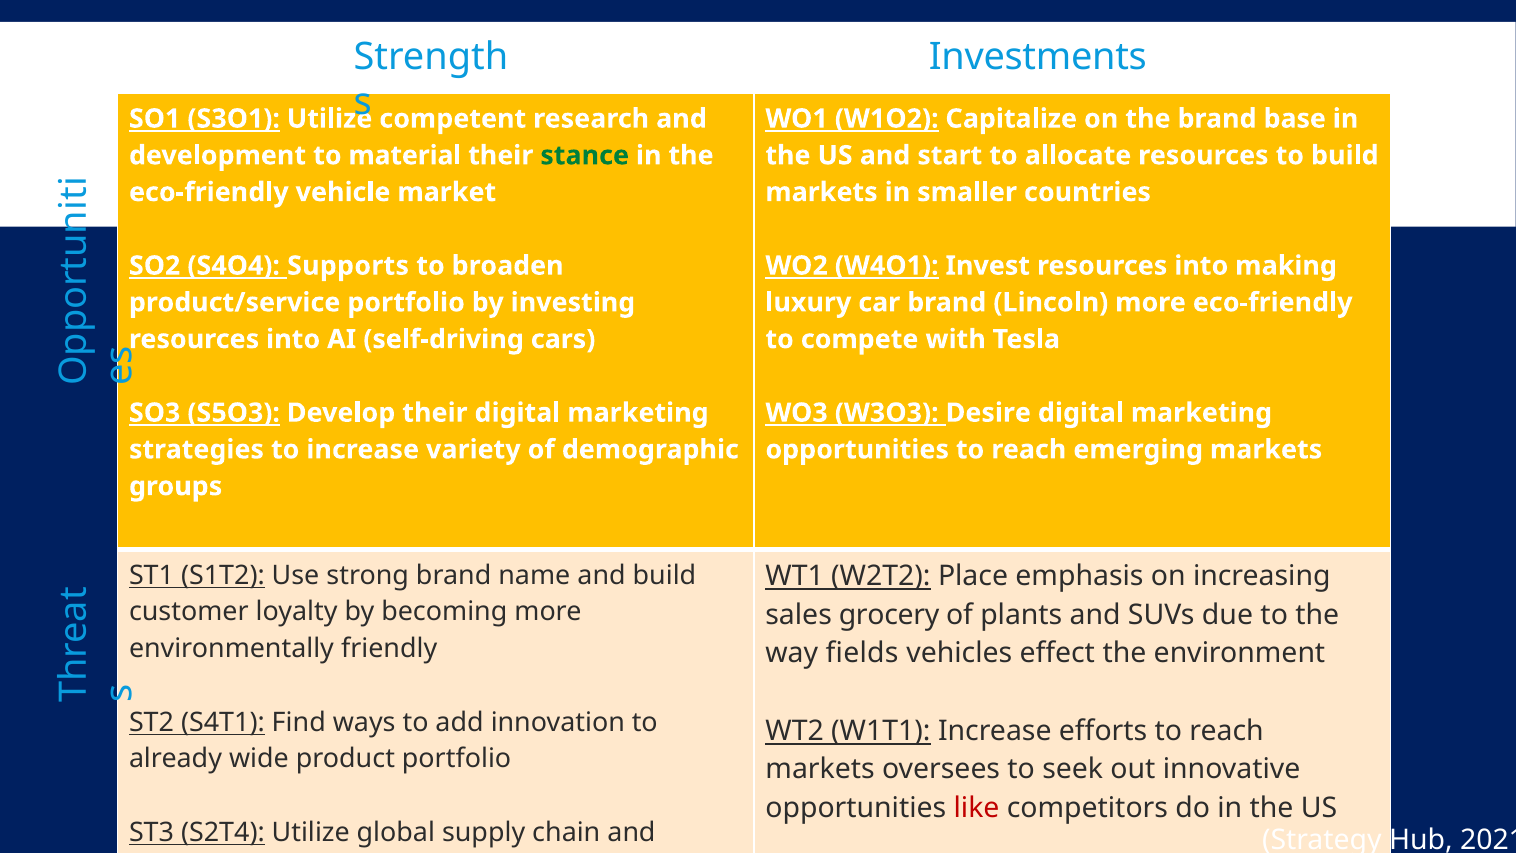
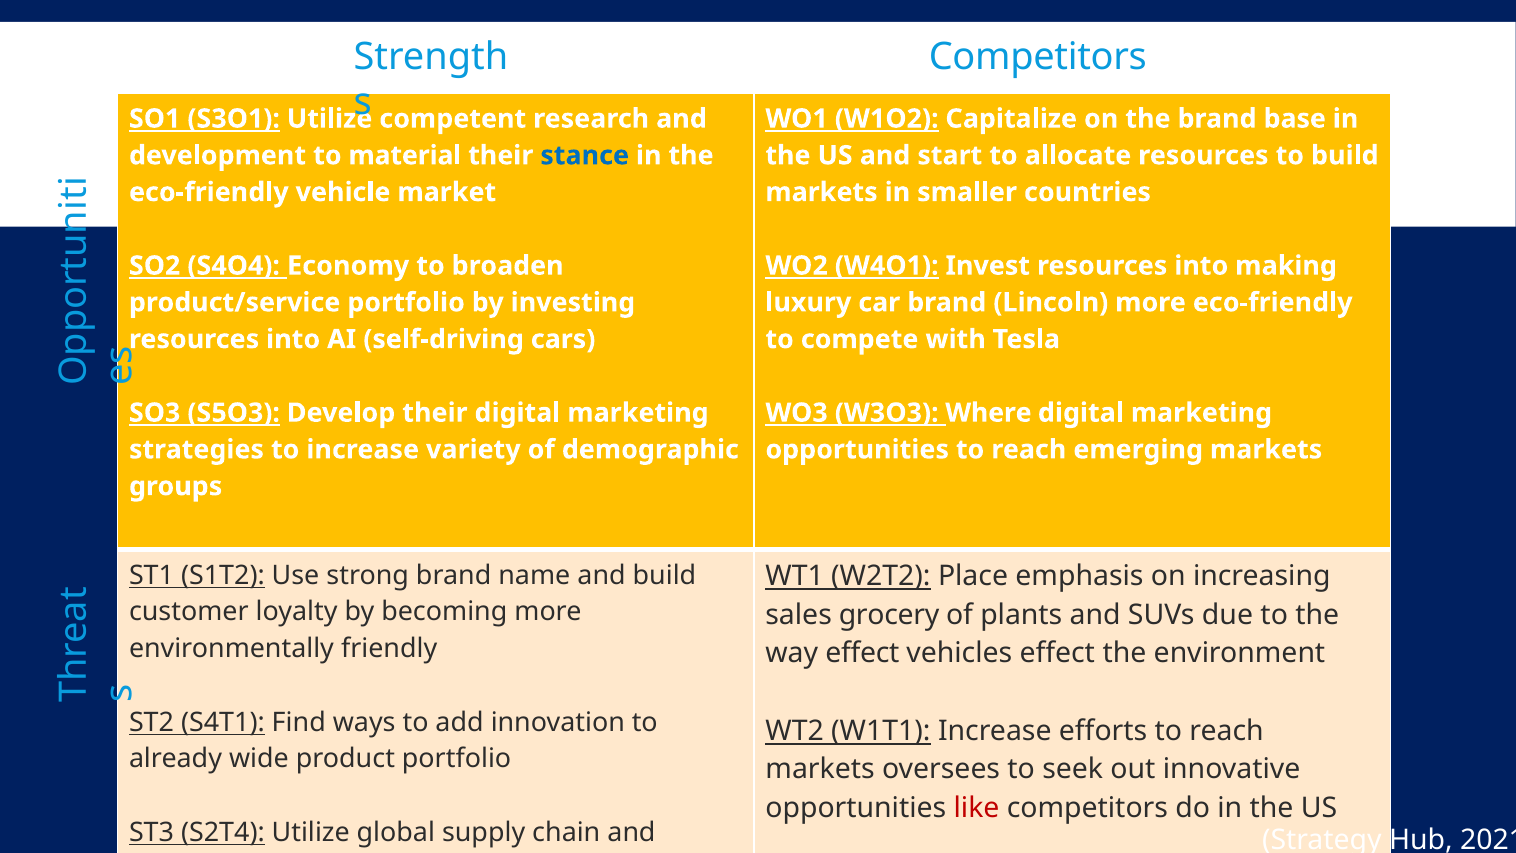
Investments: Investments -> Competitors (1038, 57)
stance colour: green -> blue (585, 155)
Supports: Supports -> Economy (348, 266)
Desire: Desire -> Where (988, 413)
way fields: fields -> effect (862, 653)
